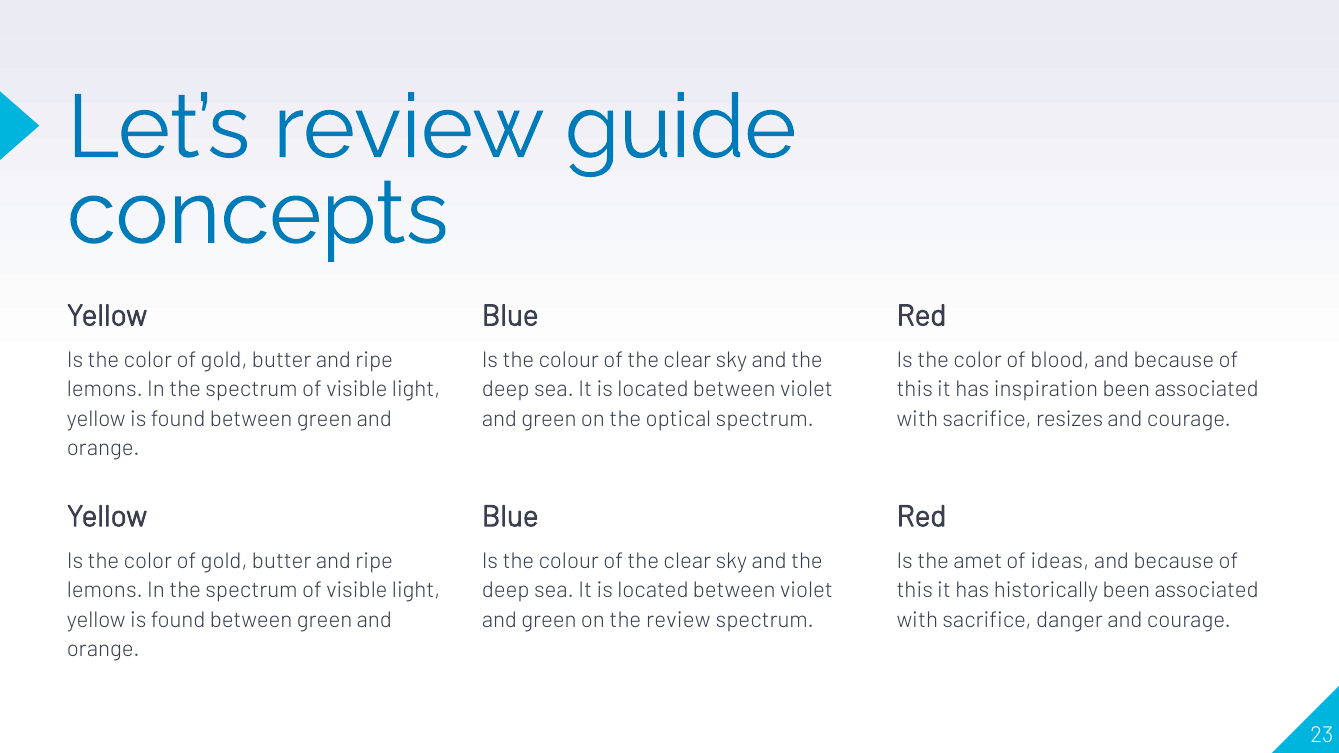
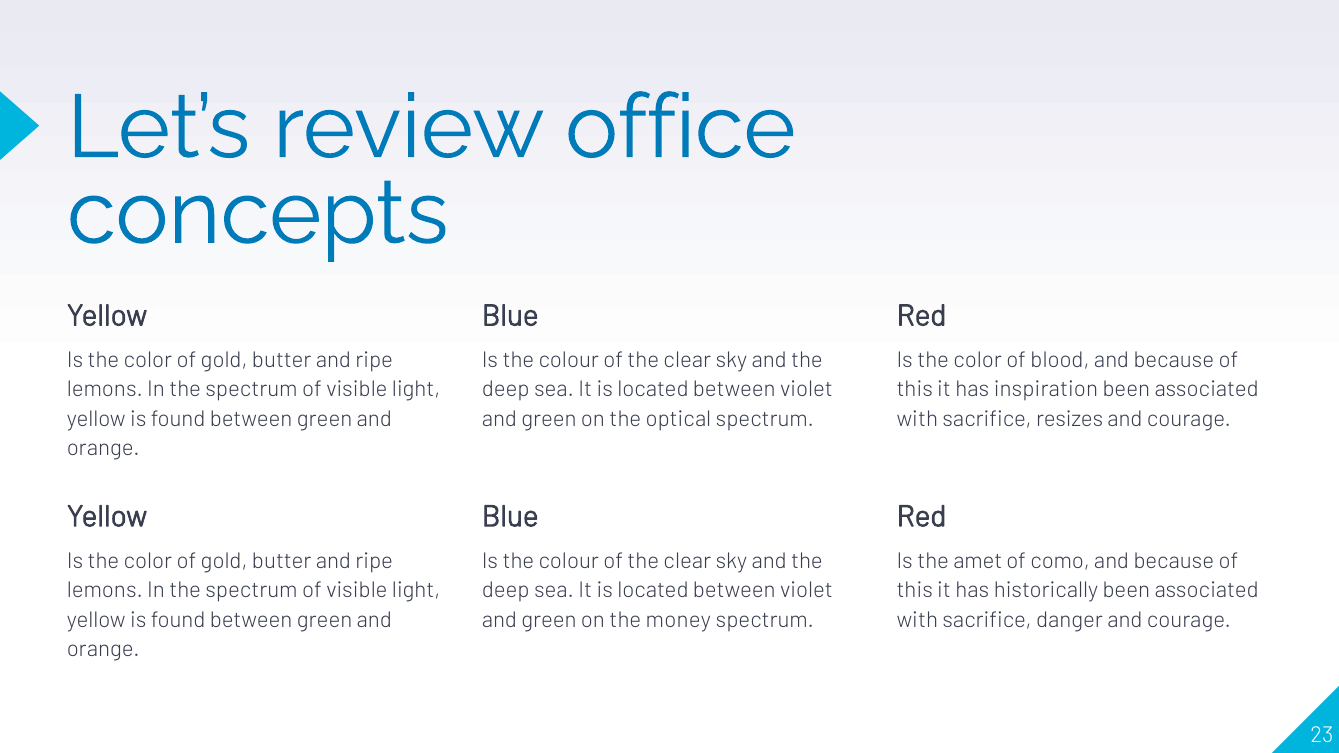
guide: guide -> office (680, 128)
ideas: ideas -> como (1060, 561)
the review: review -> money (678, 620)
